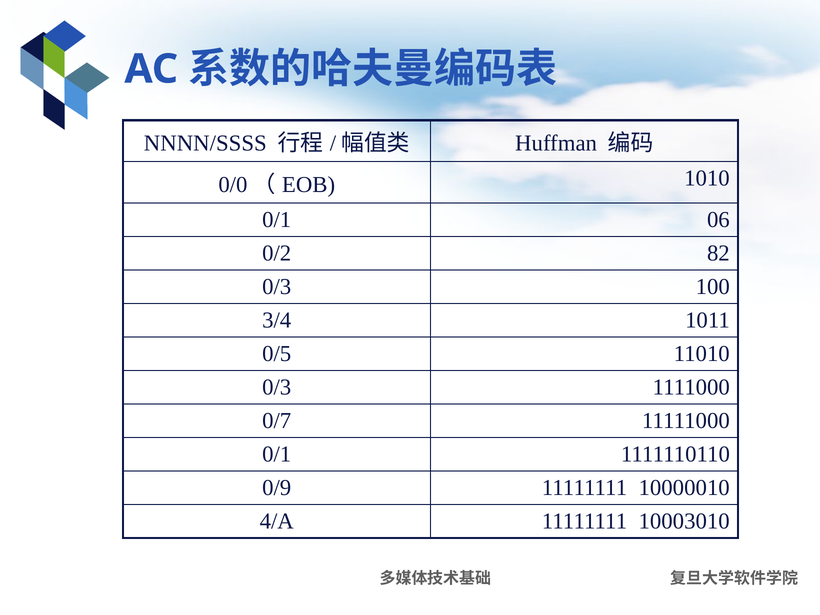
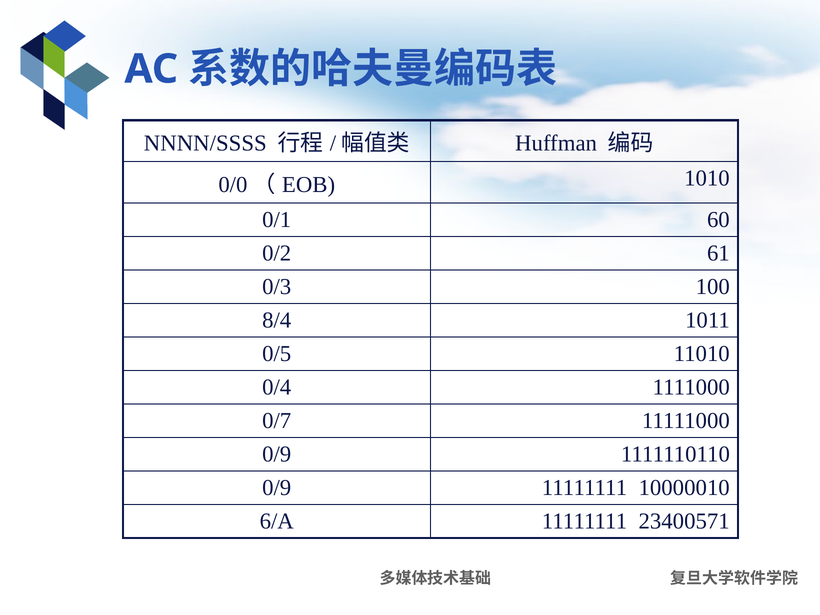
06: 06 -> 60 (718, 220)
82: 82 -> 61 (718, 253)
3/4: 3/4 -> 8/4 (277, 320)
0/3: 0/3 -> 0/4 (277, 387)
0/1: 0/1 -> 0/9 (277, 454)
4/A: 4/A -> 6/A (277, 521)
10003010: 10003010 -> 23400571 (684, 521)
